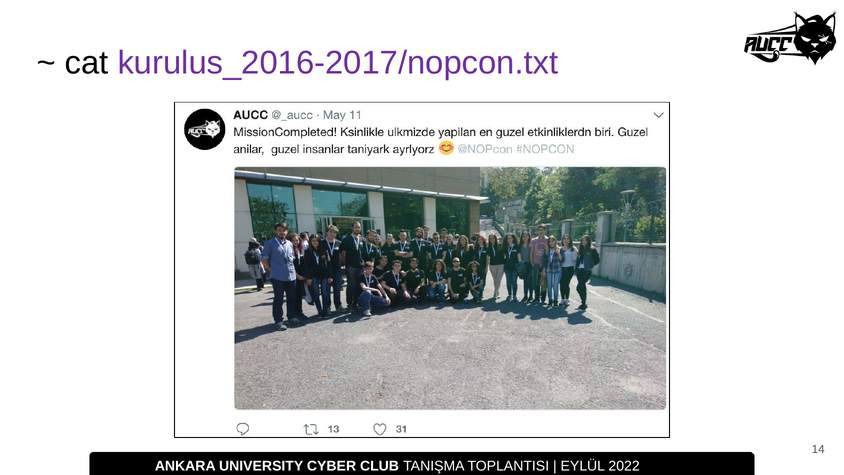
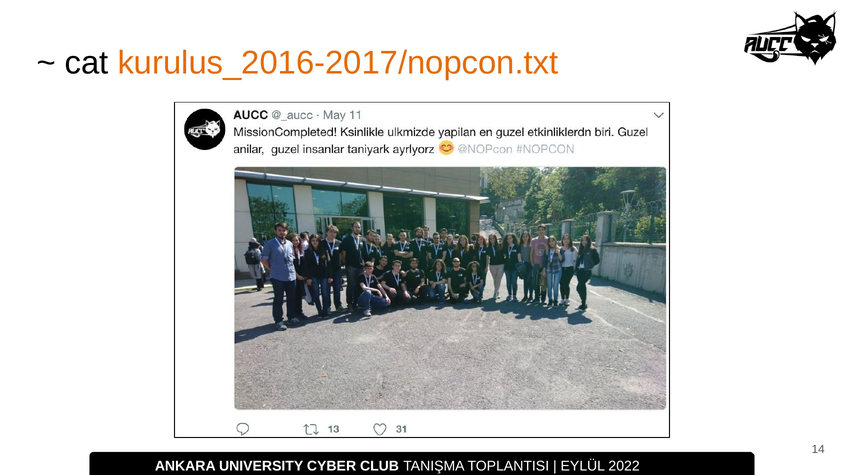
kurulus_2016-2017/nopcon.txt colour: purple -> orange (338, 63)
